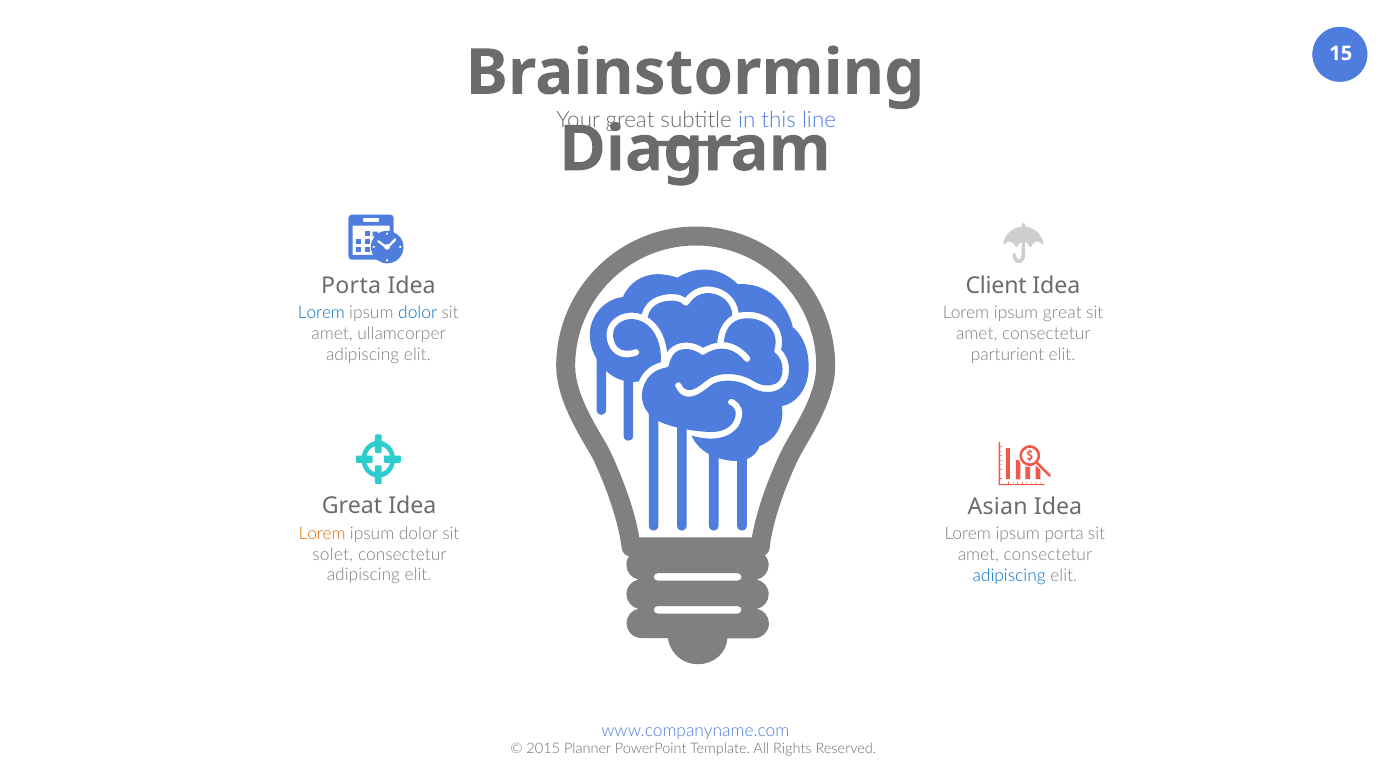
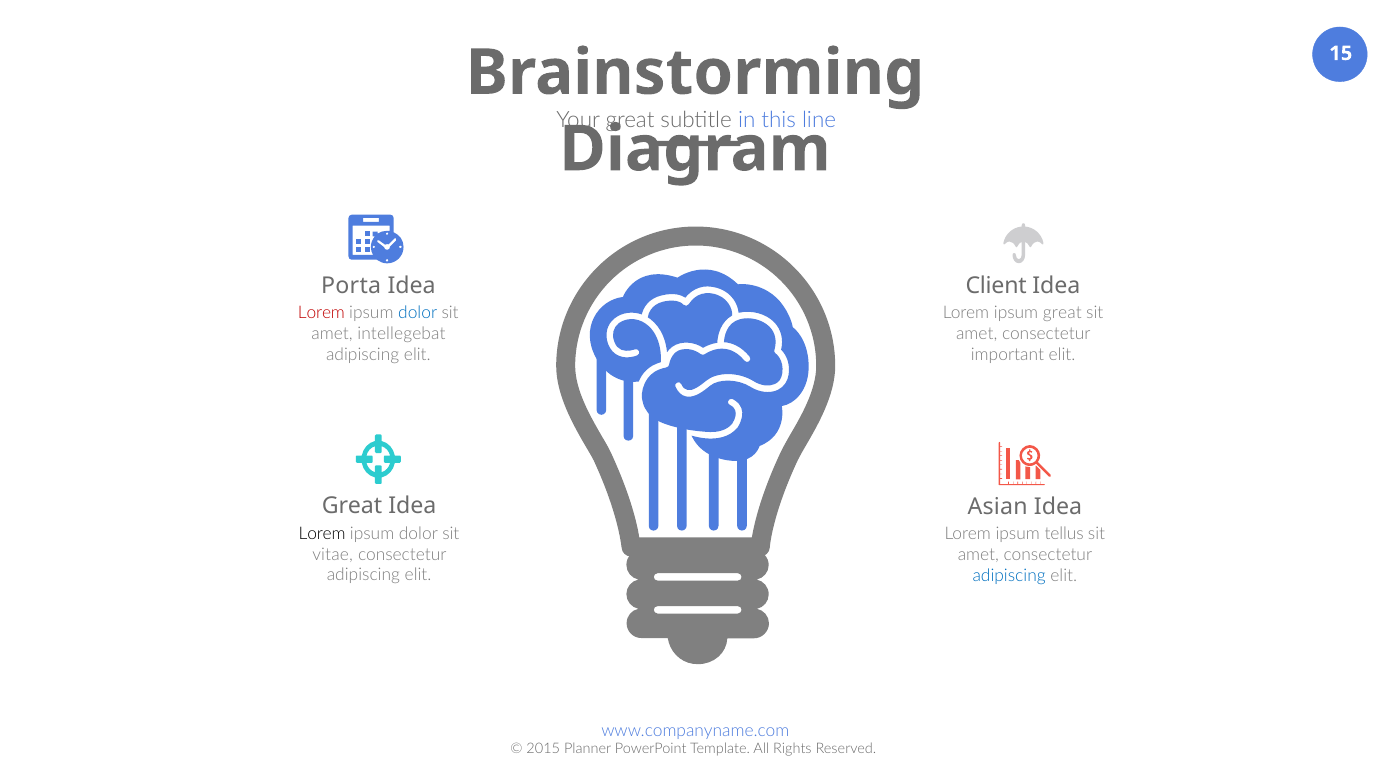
Lorem colour: blue -> red (321, 313)
ullamcorper: ullamcorper -> intellegebat (401, 334)
parturient: parturient -> important (1007, 355)
Lorem colour: orange -> black (322, 533)
ipsum porta: porta -> tellus (1064, 534)
solet: solet -> vitae (333, 554)
